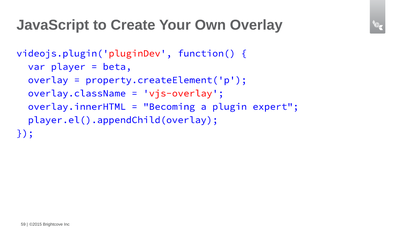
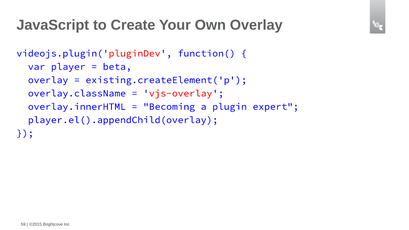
property.createElement('p: property.createElement('p -> existing.createElement('p (166, 80)
